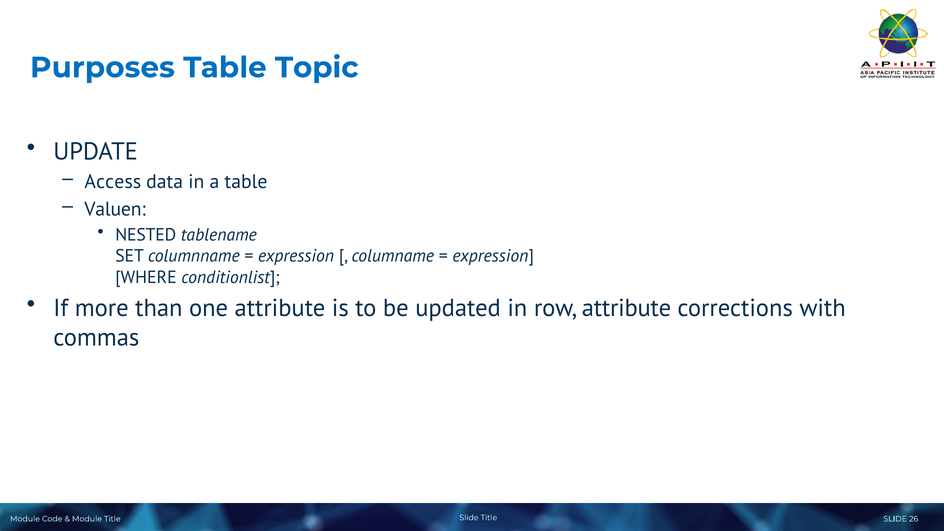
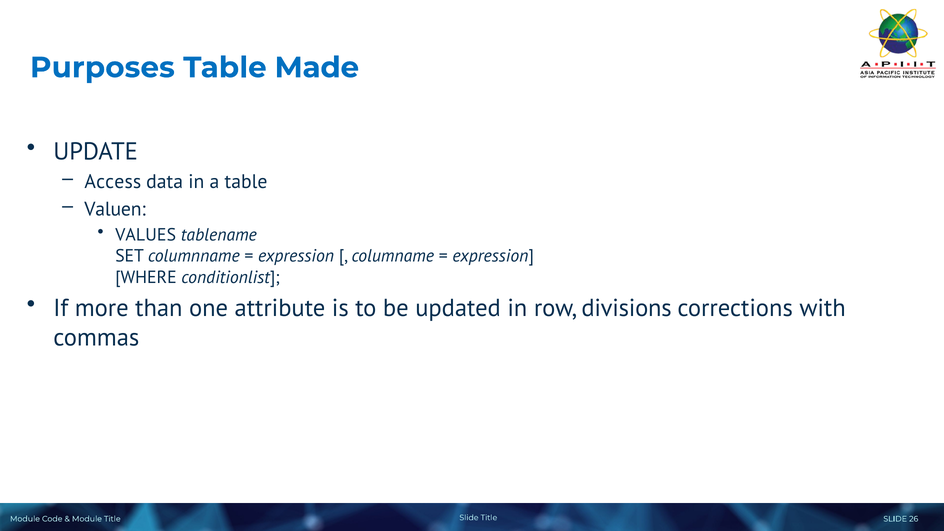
Topic: Topic -> Made (317, 68)
NESTED: NESTED -> VALUES (146, 235)
row attribute: attribute -> divisions (627, 308)
